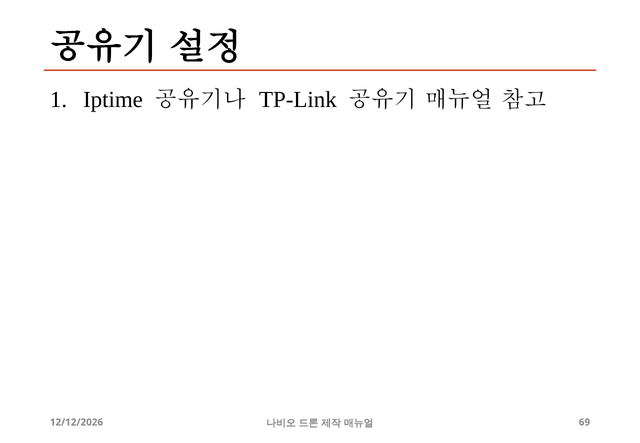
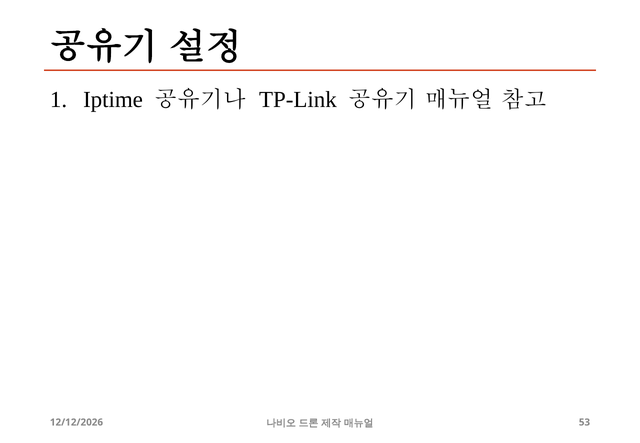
69: 69 -> 53 (584, 422)
